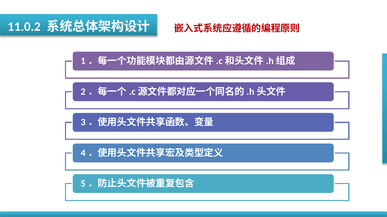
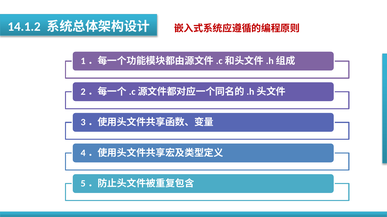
11.0.2: 11.0.2 -> 14.1.2 (24, 27)
